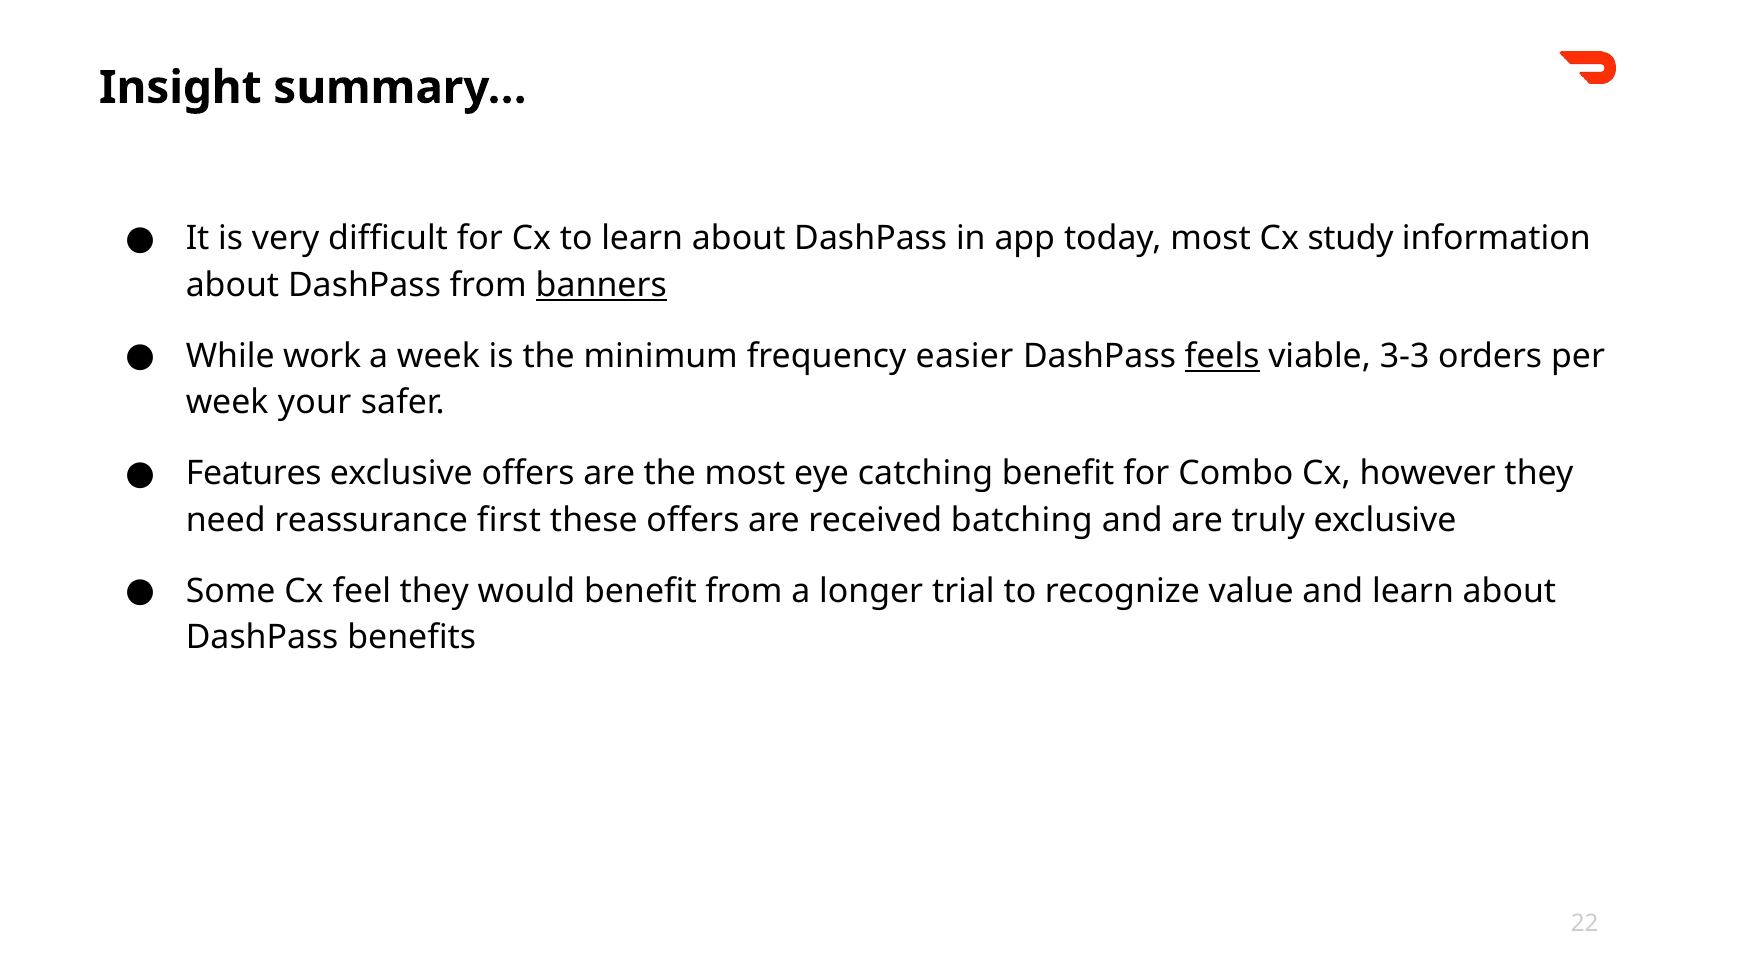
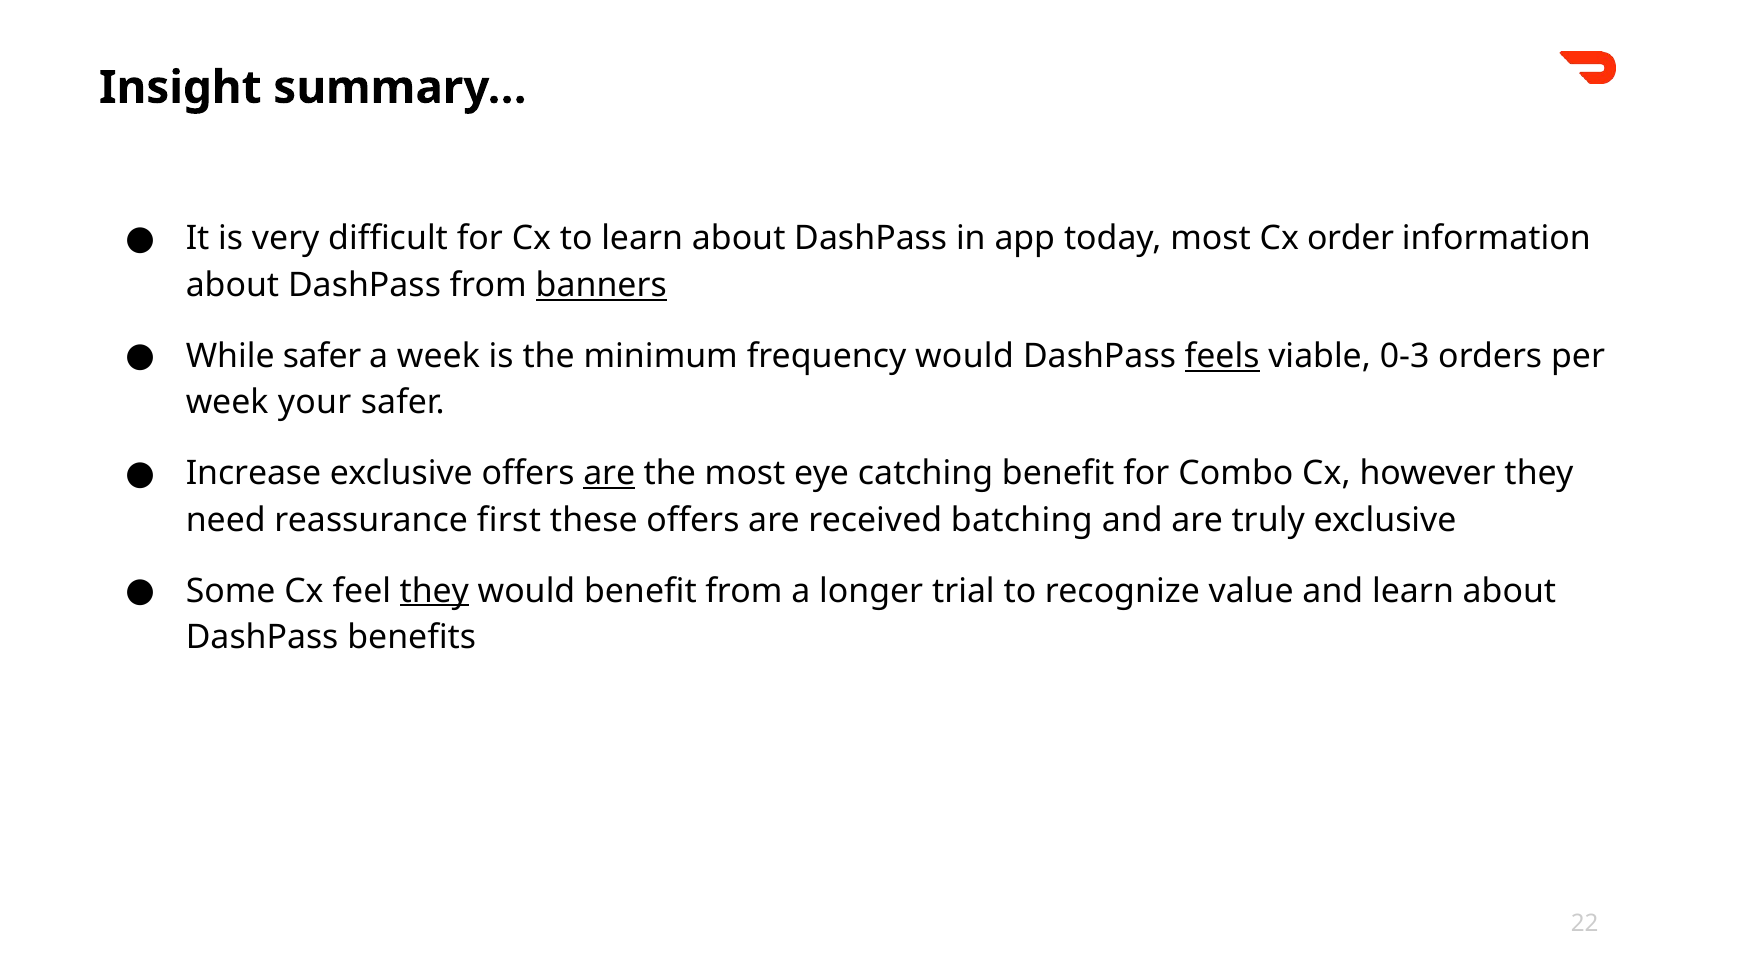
study: study -> order (1351, 239)
While work: work -> safer (322, 356)
frequency easier: easier -> would (964, 356)
3-3: 3-3 -> 0-3 (1405, 356)
Features: Features -> Increase (254, 474)
are underline: none -> present (609, 474)
they underline: none -> present (434, 591)
